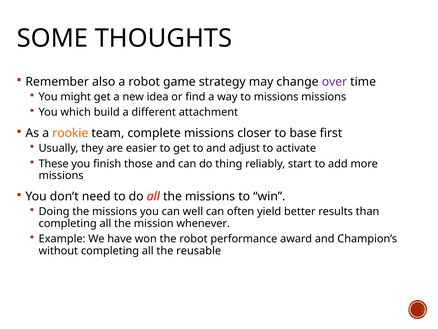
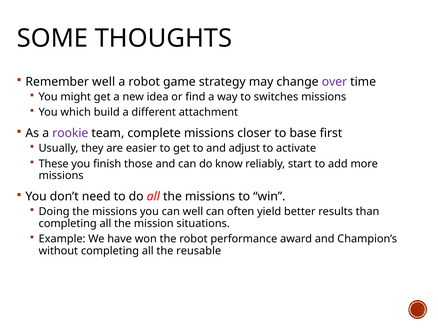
Remember also: also -> well (104, 82)
to missions: missions -> switches (276, 97)
rookie colour: orange -> purple (70, 133)
thing: thing -> know (229, 163)
whenever: whenever -> situations (203, 223)
